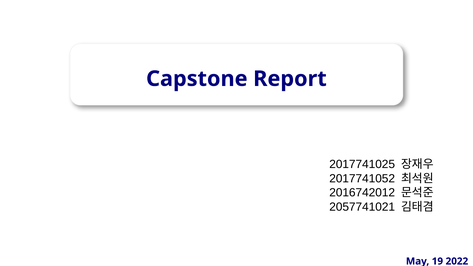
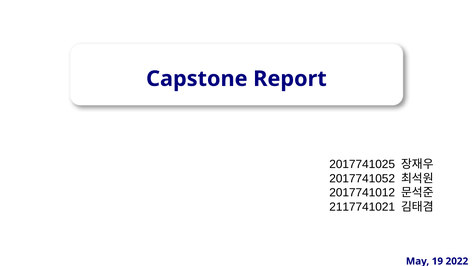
2016742012: 2016742012 -> 2017741012 (362, 193)
2057741021: 2057741021 -> 2117741021 (362, 207)
